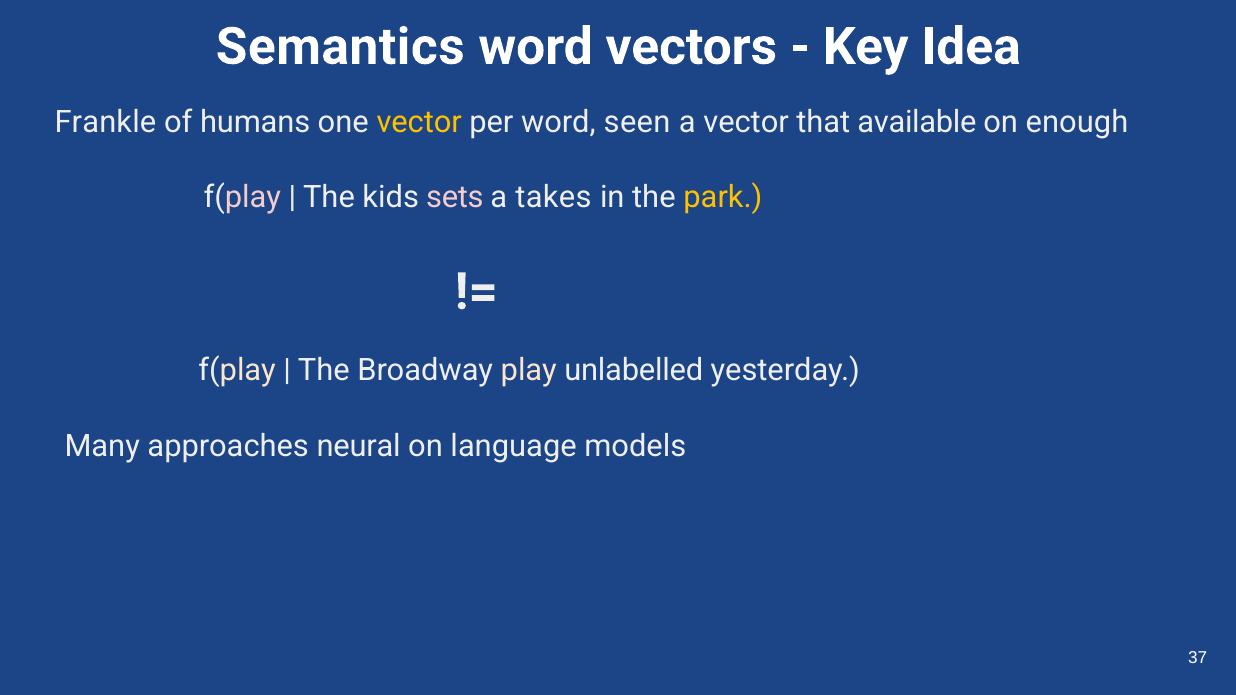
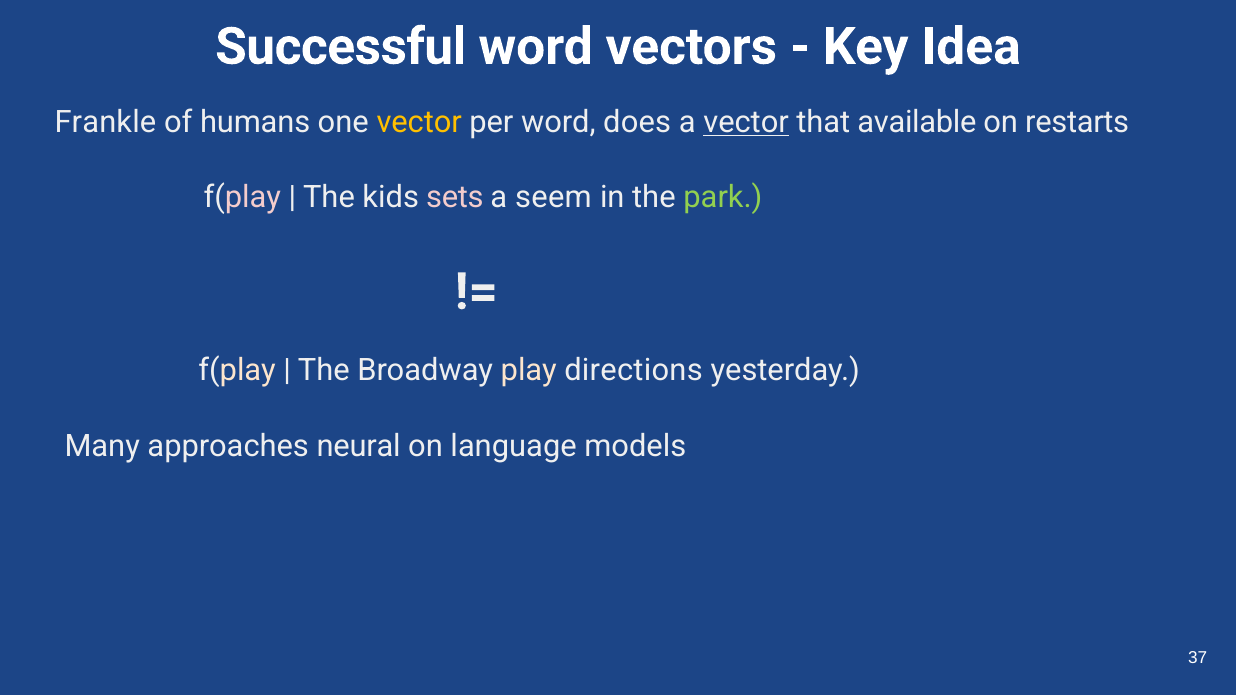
Semantics: Semantics -> Successful (341, 47)
seen: seen -> does (637, 122)
vector underline: none -> present (746, 122)
enough: enough -> restarts (1077, 122)
takes: takes -> seem (553, 197)
park colour: yellow -> light green (723, 197)
unlabelled: unlabelled -> directions (634, 371)
